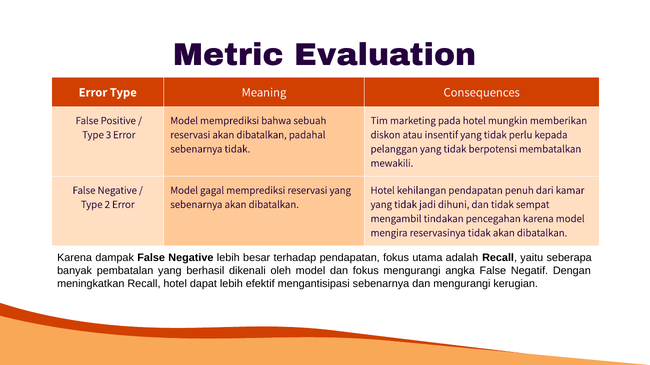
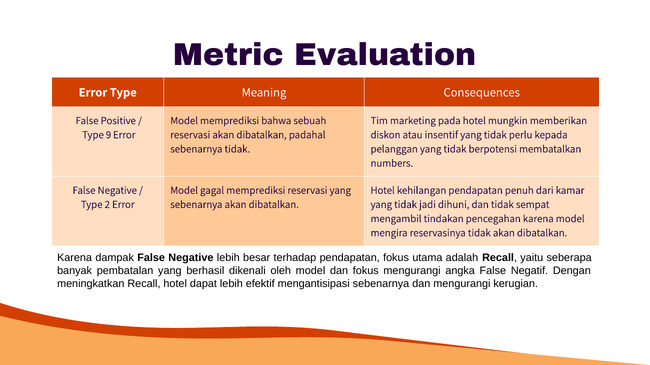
3: 3 -> 9 (108, 135)
mewakili: mewakili -> numbers (392, 163)
